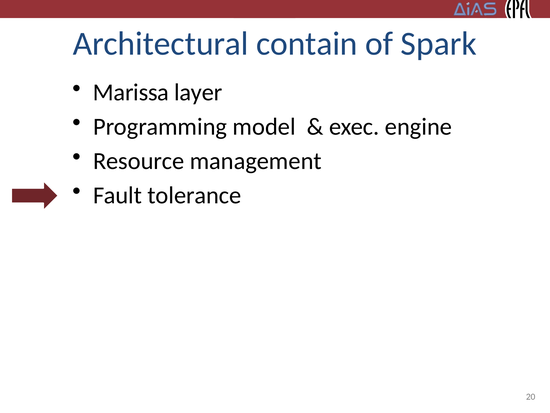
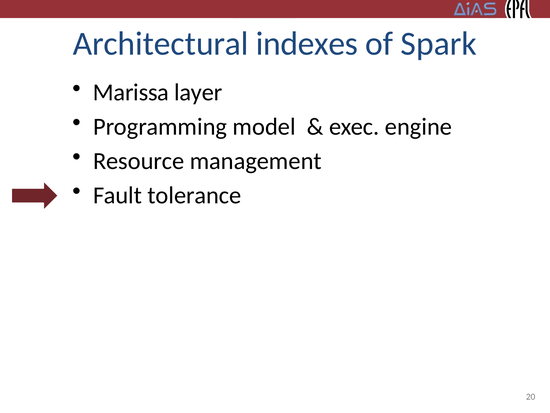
contain: contain -> indexes (307, 44)
